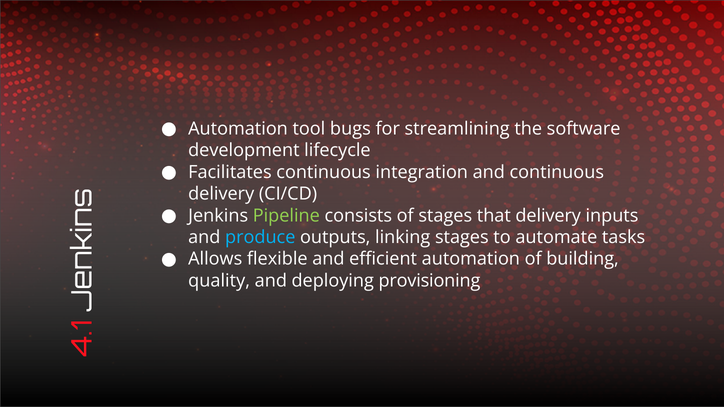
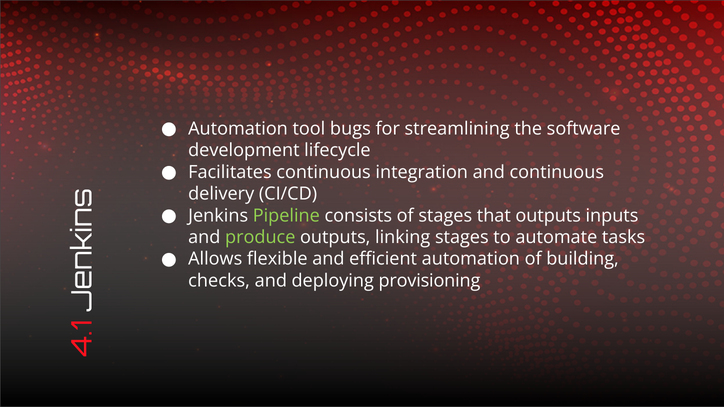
that delivery: delivery -> outputs (548, 216)
produce colour: light blue -> light green (260, 237)
quality: quality -> checks (219, 281)
